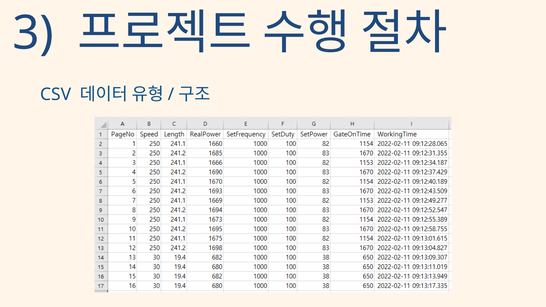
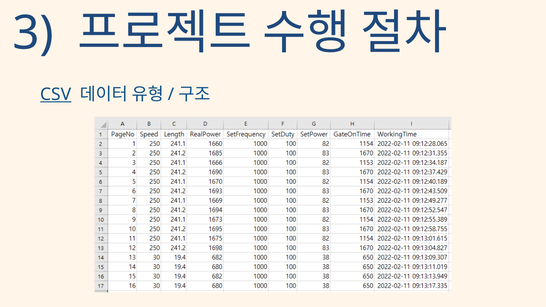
CSV underline: none -> present (56, 95)
